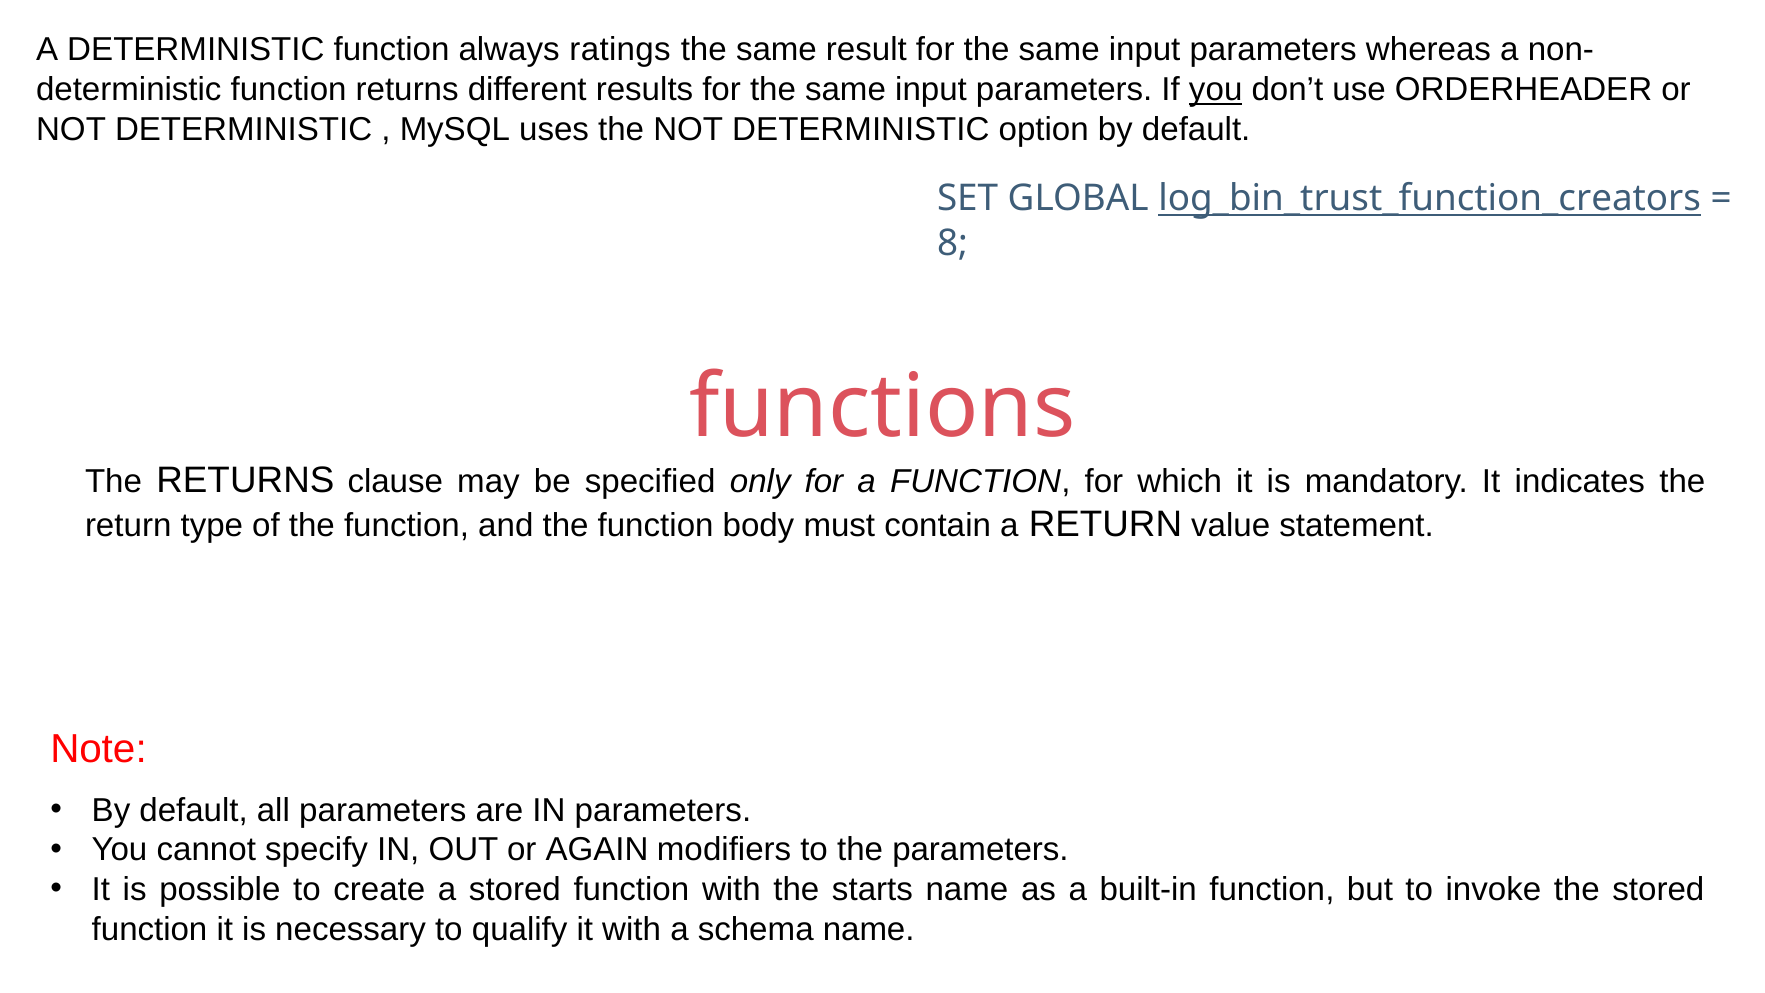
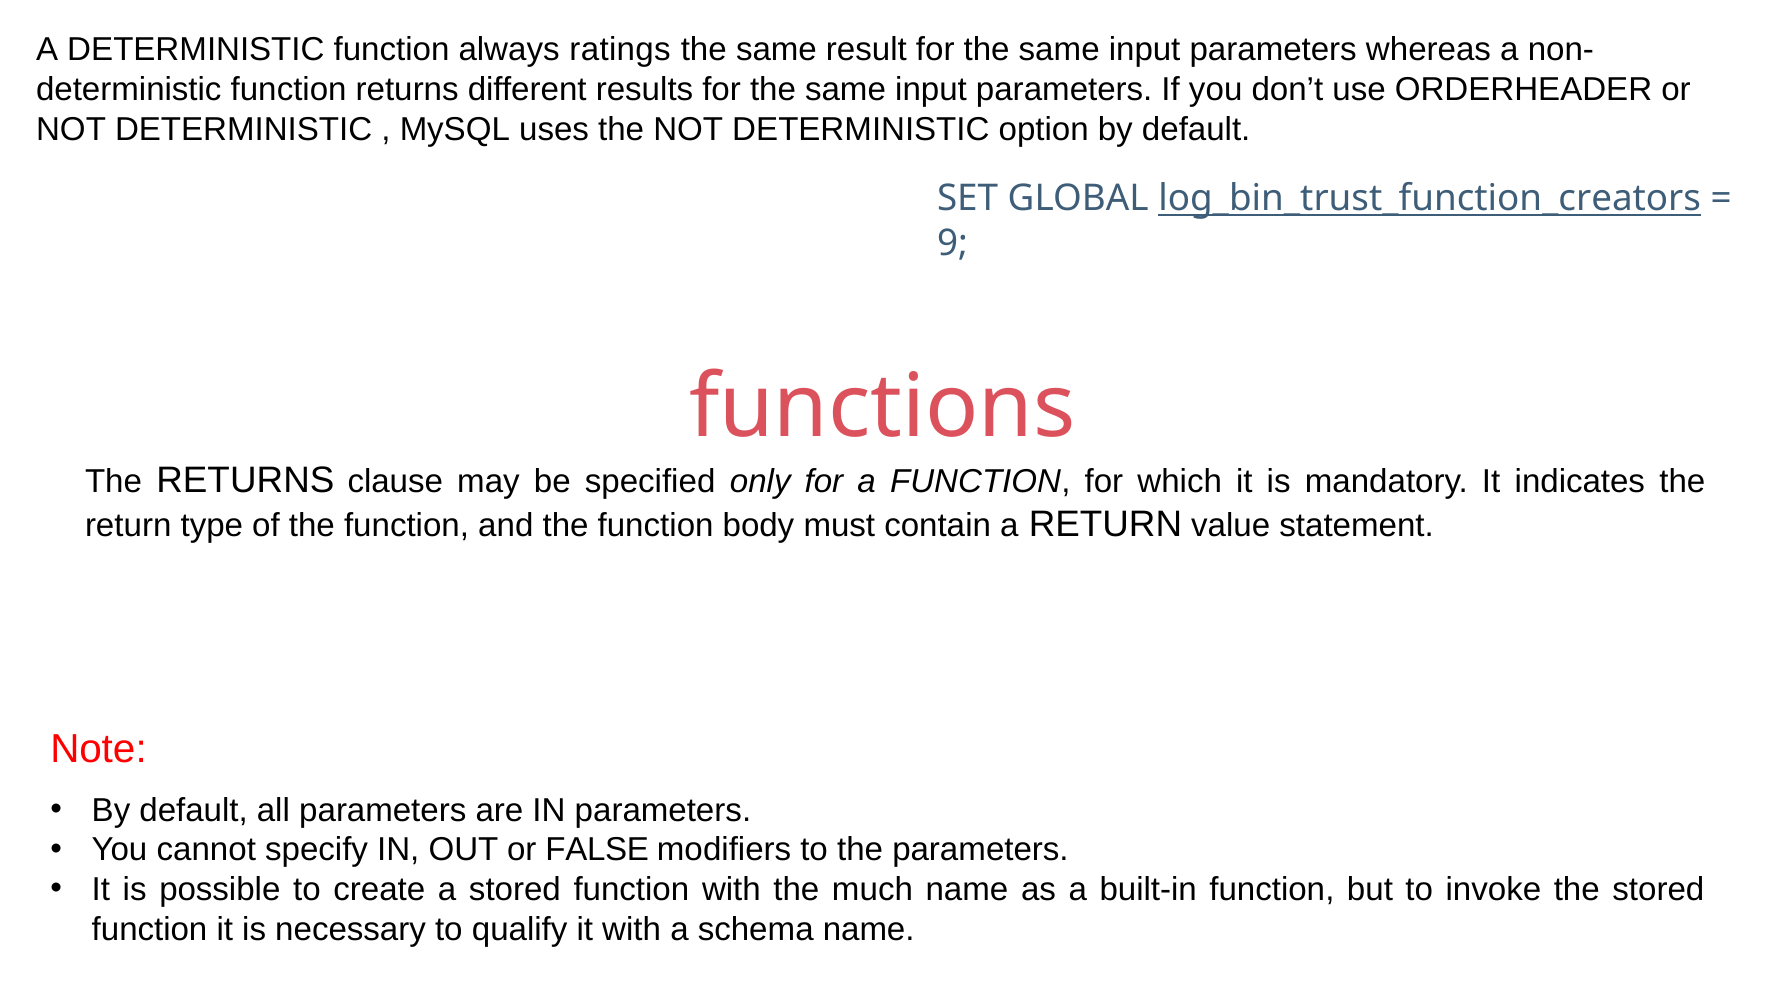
you underline: present -> none (1216, 90)
8: 8 -> 9 (953, 243)
AGAIN: AGAIN -> FALSE (597, 850)
starts: starts -> much (872, 890)
